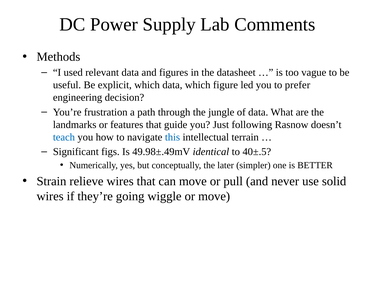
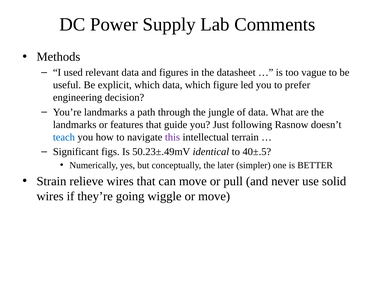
You’re frustration: frustration -> landmarks (106, 112)
this colour: blue -> purple (172, 137)
49.98±.49mV: 49.98±.49mV -> 50.23±.49mV (161, 152)
